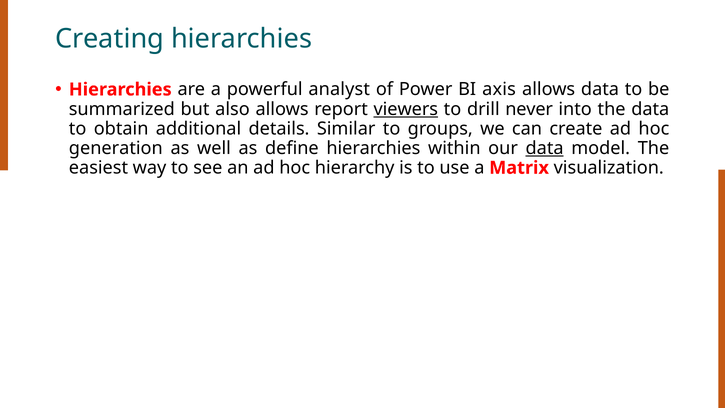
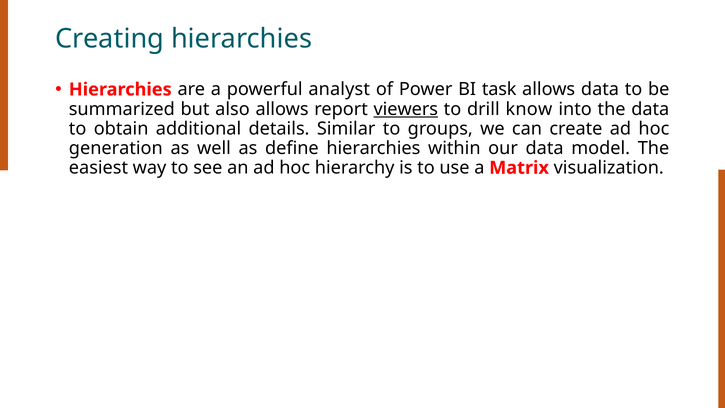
axis: axis -> task (499, 89)
never: never -> know (529, 109)
data underline: present -> none (545, 148)
